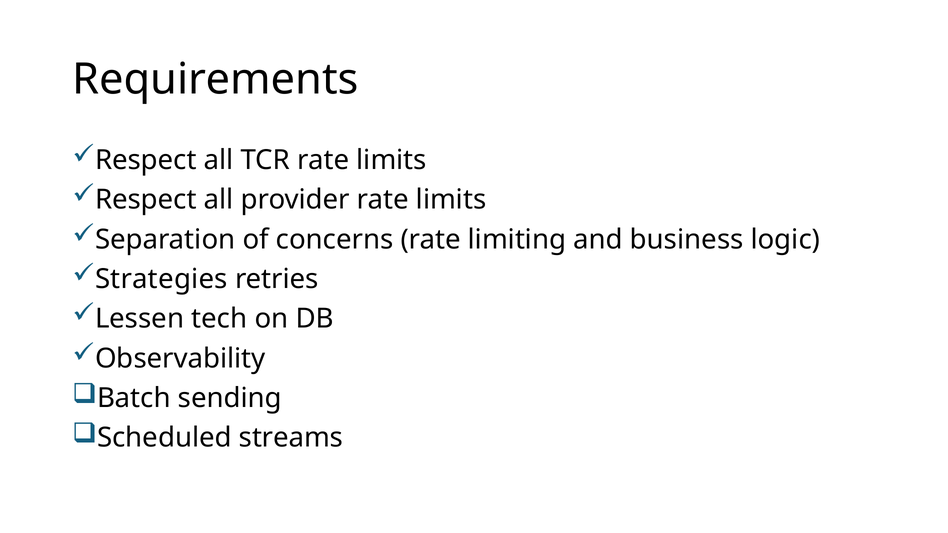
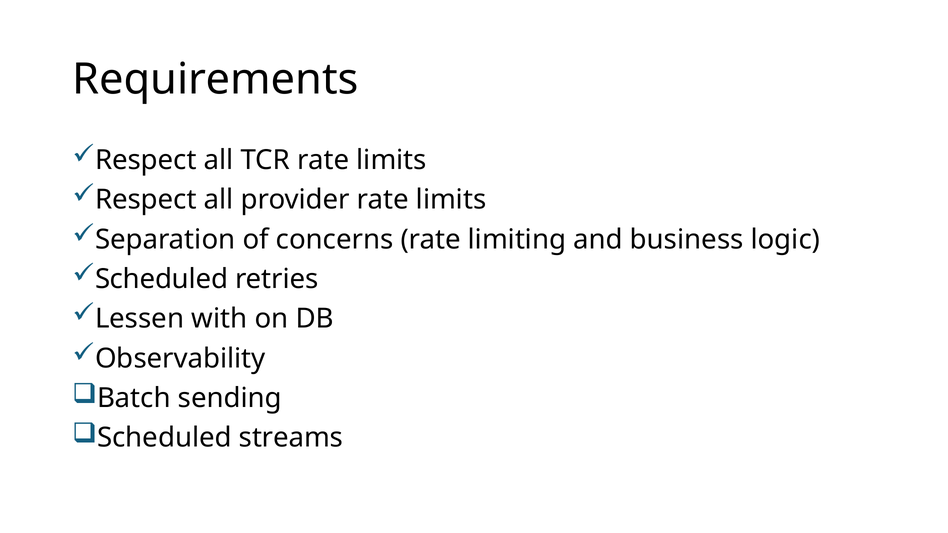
Strategies: Strategies -> Scheduled (162, 279)
tech: tech -> with (219, 319)
